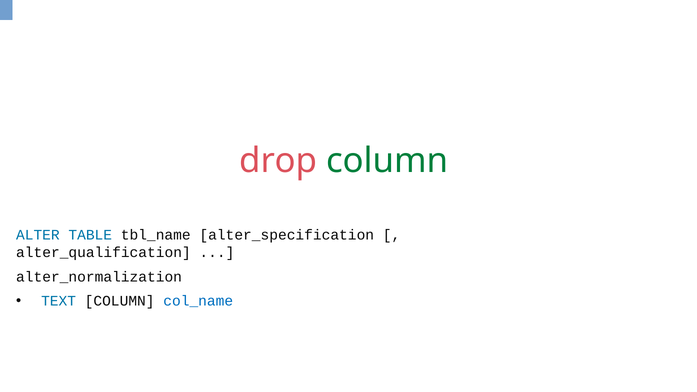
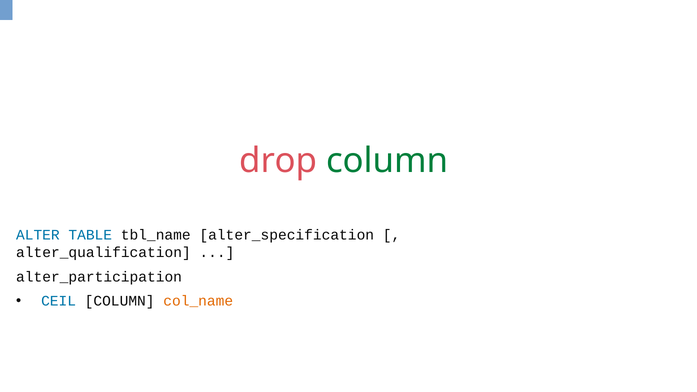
alter_normalization: alter_normalization -> alter_participation (99, 277)
TEXT: TEXT -> CEIL (59, 301)
col_name colour: blue -> orange (198, 301)
